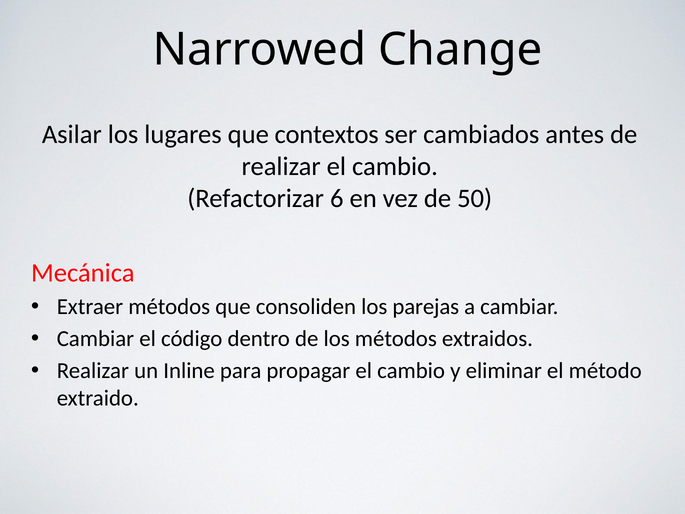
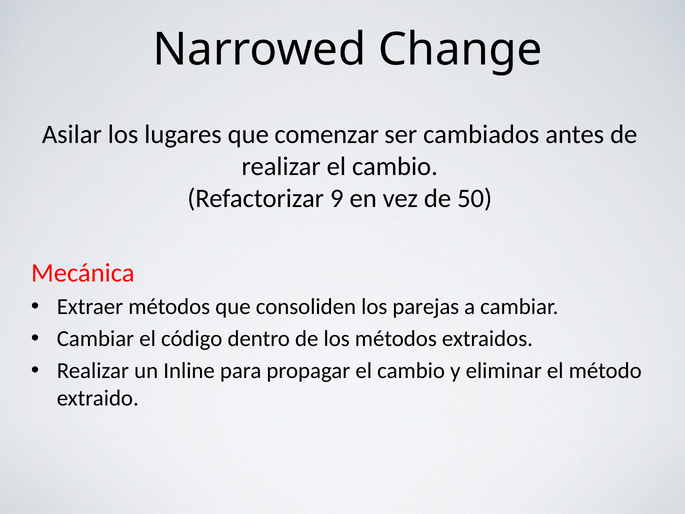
contextos: contextos -> comenzar (327, 134)
6: 6 -> 9 (337, 198)
